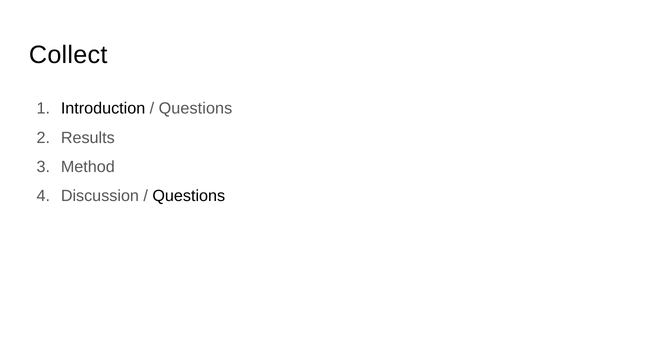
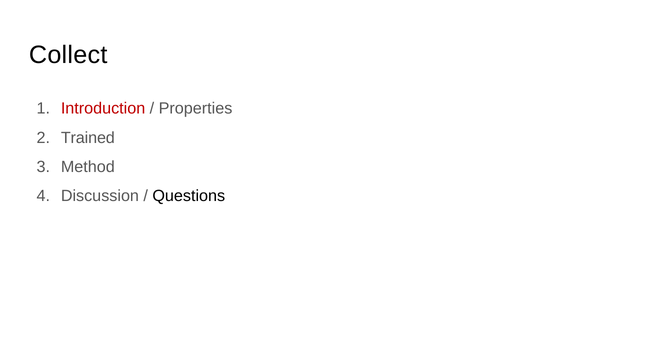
Introduction colour: black -> red (103, 109)
Questions: Questions -> Properties (196, 109)
Results: Results -> Trained (88, 138)
